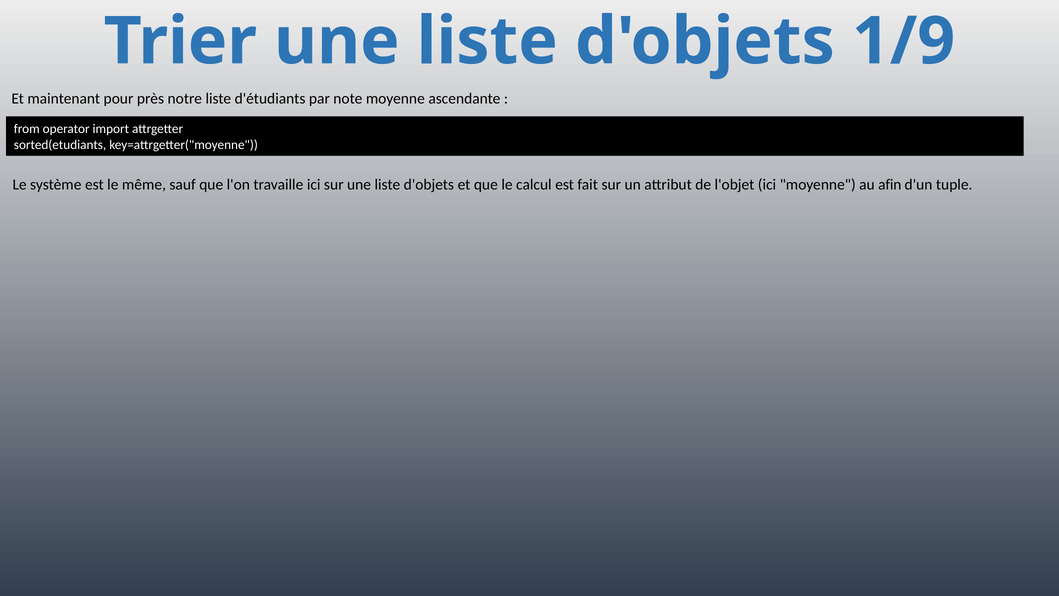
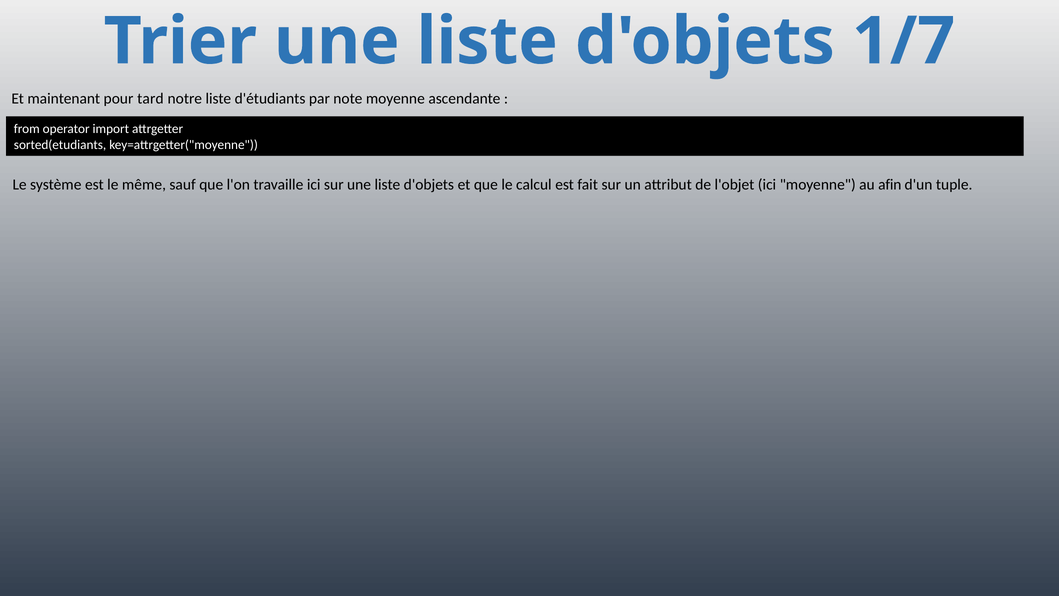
1/9: 1/9 -> 1/7 (904, 41)
près: près -> tard (150, 99)
